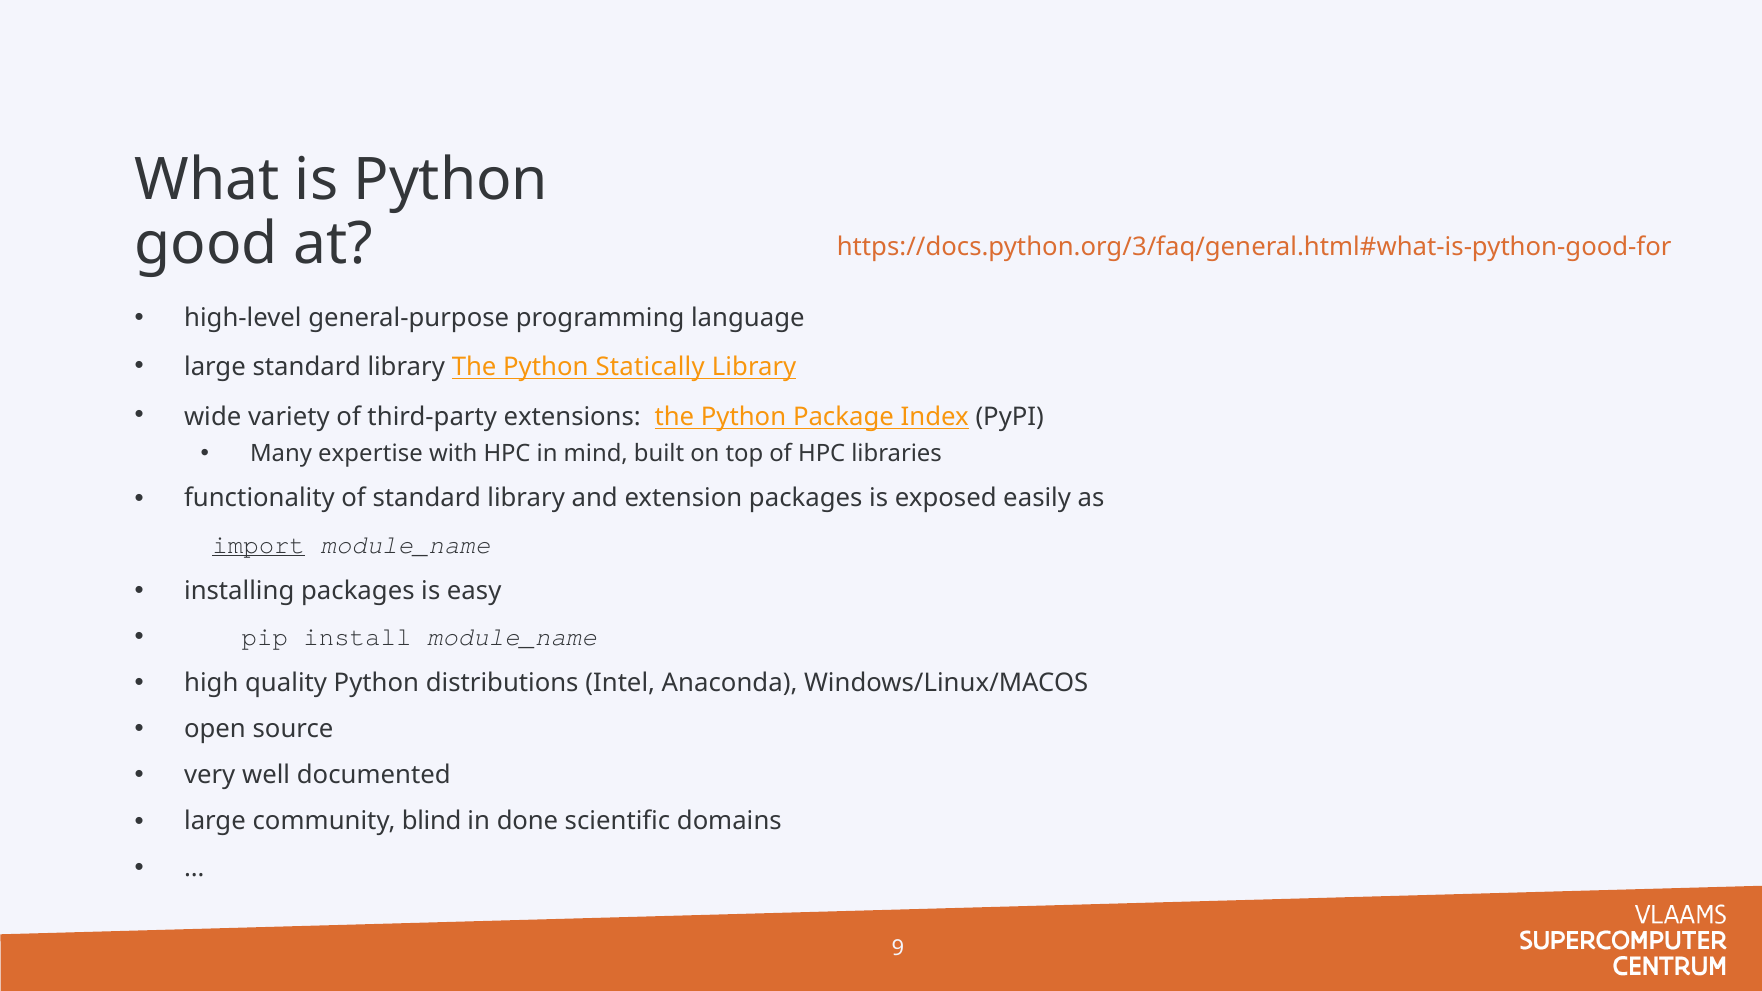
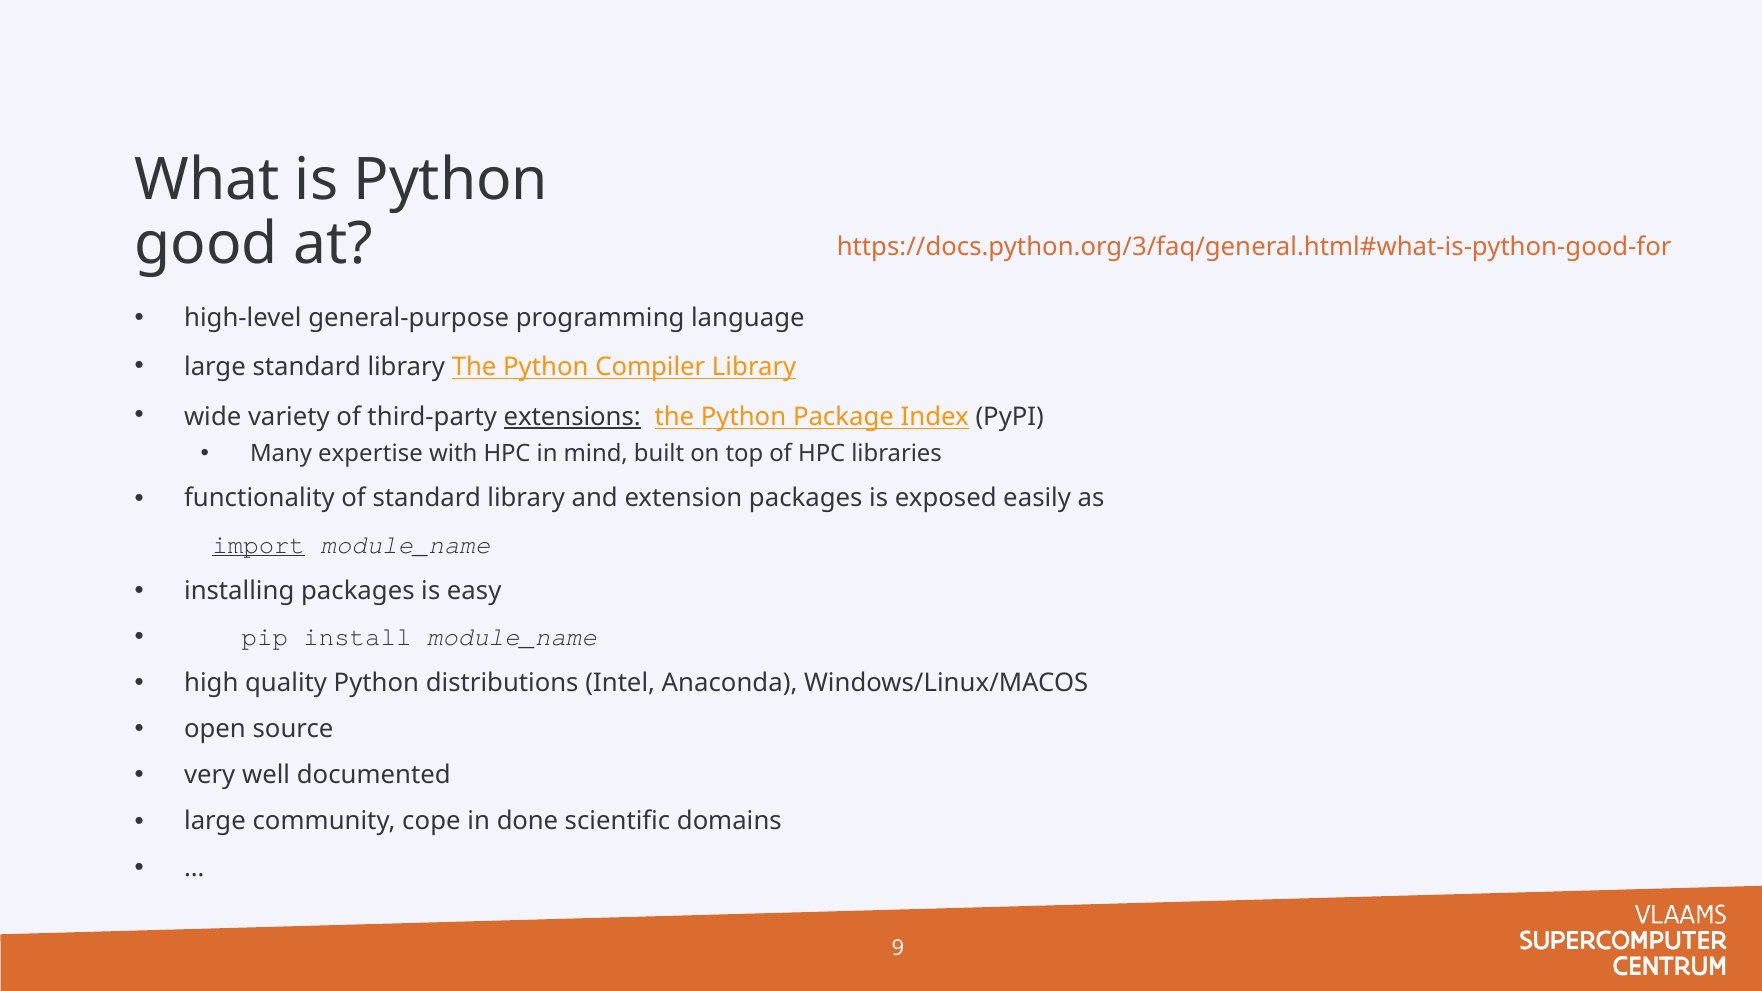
Statically: Statically -> Compiler (650, 367)
extensions underline: none -> present (572, 417)
blind: blind -> cope (431, 822)
